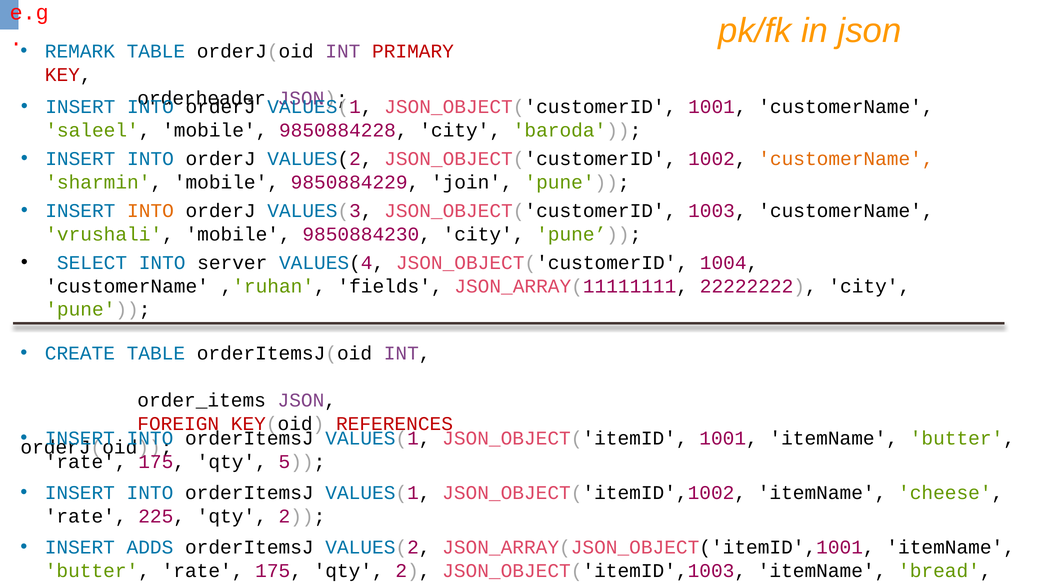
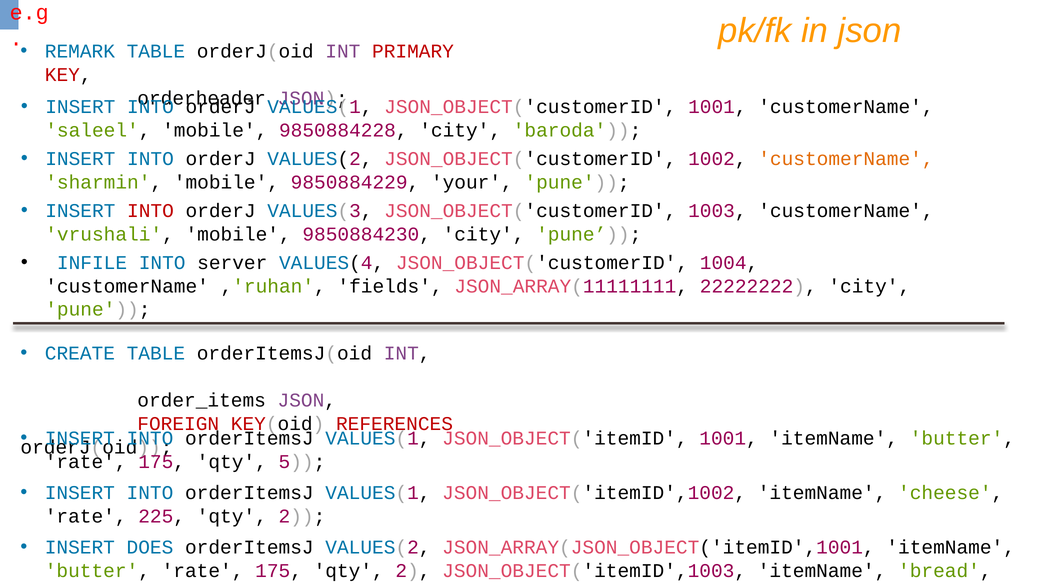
join: join -> your (472, 182)
INTO colour: orange -> red (150, 210)
SELECT: SELECT -> INFILE (92, 262)
ADDS: ADDS -> DOES (150, 547)
